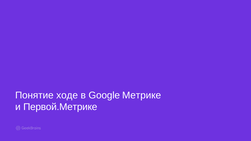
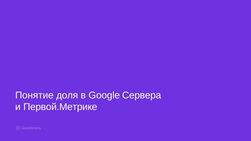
ходе: ходе -> доля (67, 95)
Метрике: Метрике -> Сервера (142, 95)
